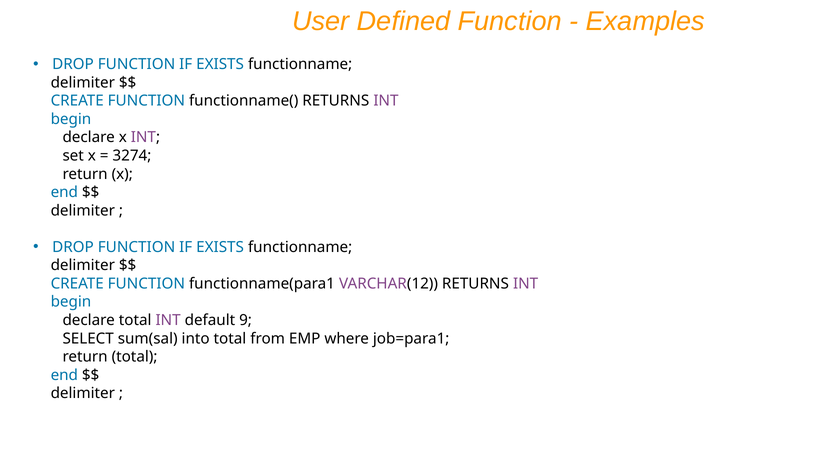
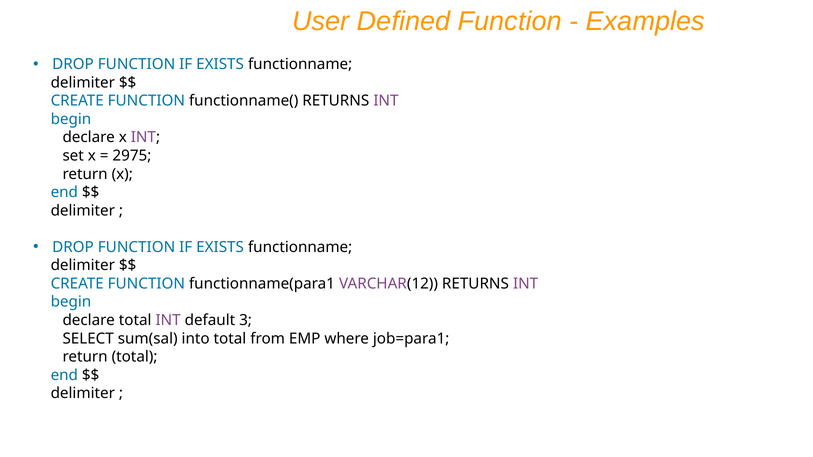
3274: 3274 -> 2975 (132, 156)
9: 9 -> 3 (246, 320)
